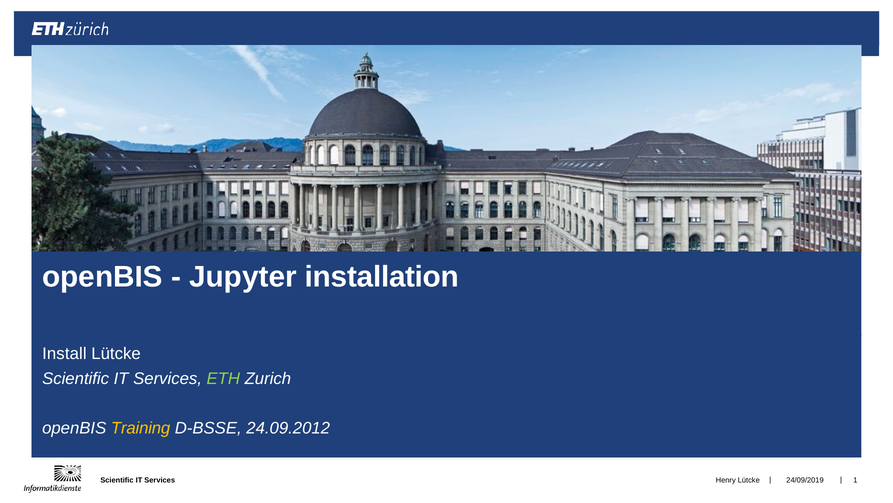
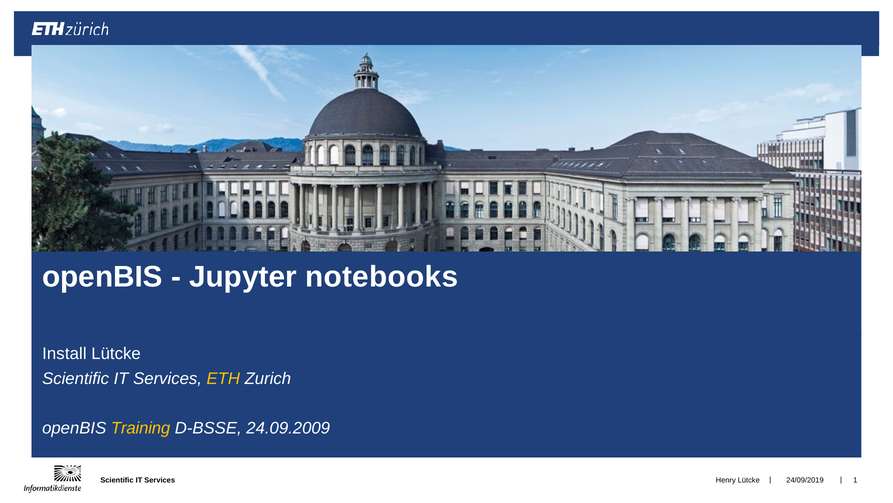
installation: installation -> notebooks (382, 276)
ETH colour: light green -> yellow (223, 378)
24.09.2012: 24.09.2012 -> 24.09.2009 (288, 428)
